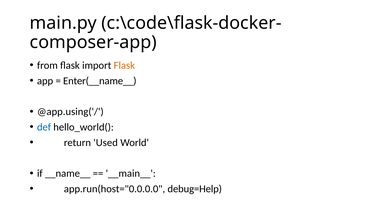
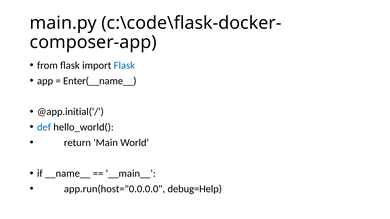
Flask colour: orange -> blue (124, 65)
@app.using('/: @app.using('/ -> @app.initial('/ (70, 112)
Used: Used -> Main (106, 143)
